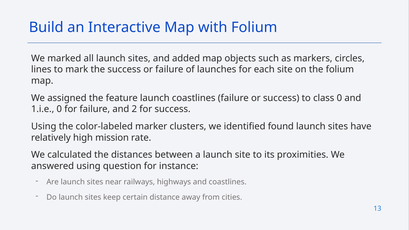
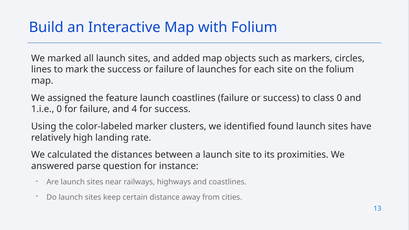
2: 2 -> 4 (134, 109)
mission: mission -> landing (112, 138)
answered using: using -> parse (89, 166)
